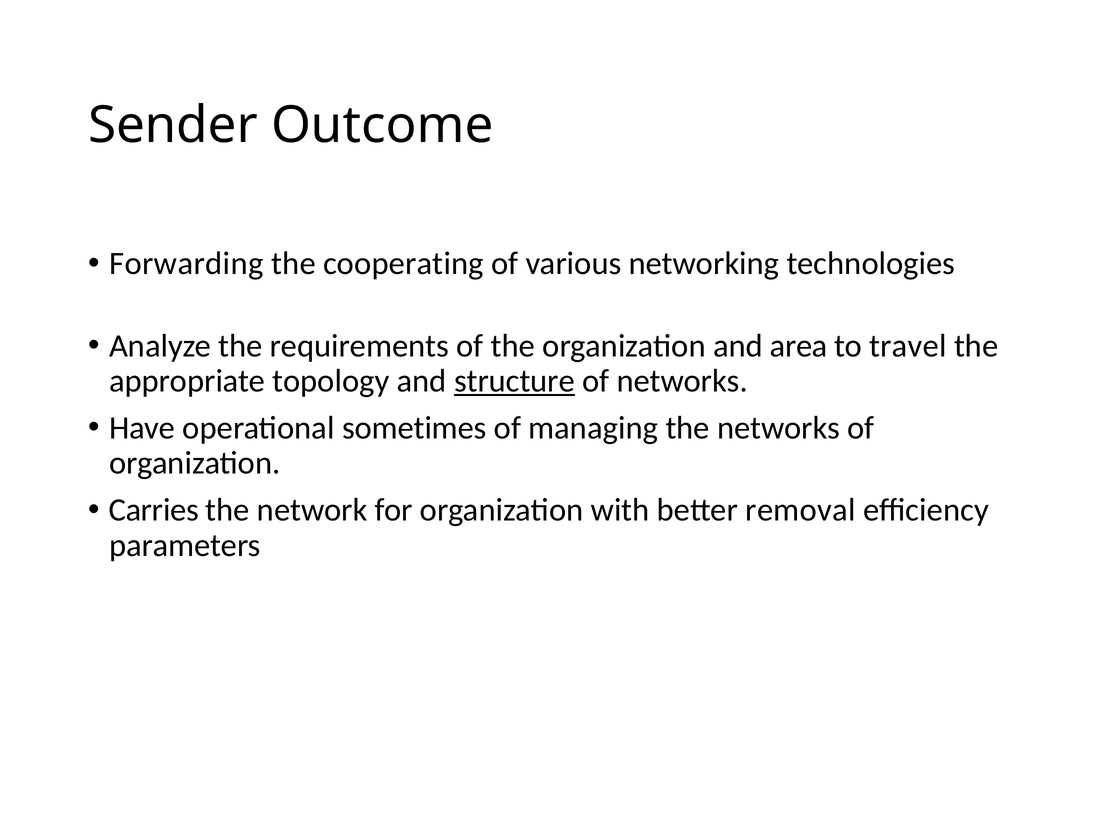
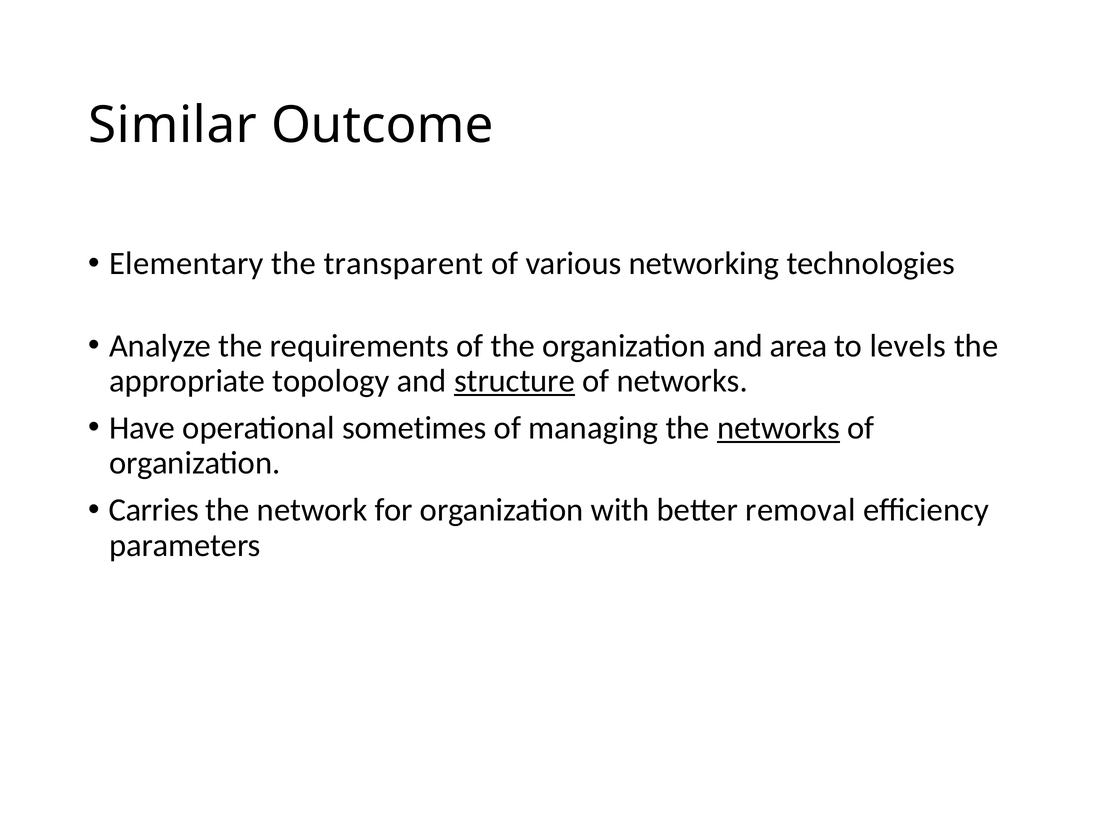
Sender: Sender -> Similar (173, 125)
Forwarding: Forwarding -> Elementary (186, 264)
cooperating: cooperating -> transparent (403, 264)
travel: travel -> levels (908, 346)
networks underline: none -> present (779, 428)
